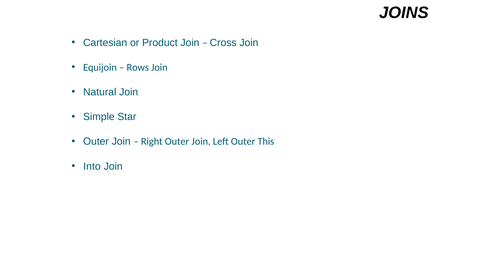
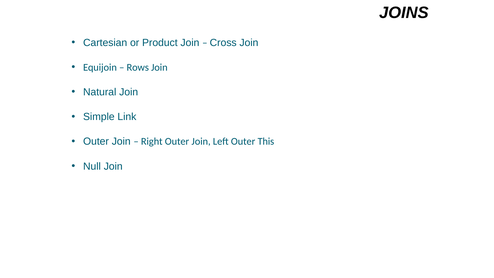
Star: Star -> Link (127, 117)
Into: Into -> Null (92, 166)
